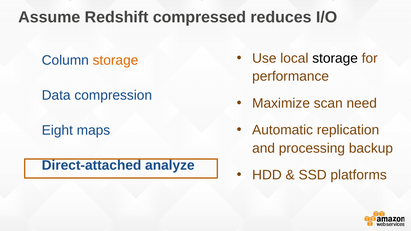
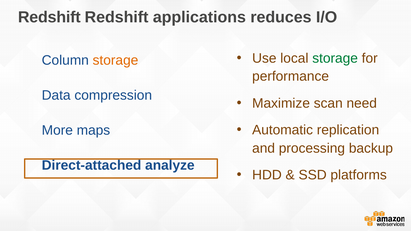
Assume: Assume -> Redshift (49, 17)
compressed: compressed -> applications (199, 17)
storage colour: black -> green (335, 58)
Eight: Eight -> More (57, 130)
